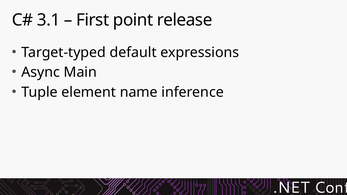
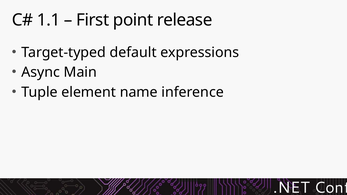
3.1: 3.1 -> 1.1 (49, 20)
